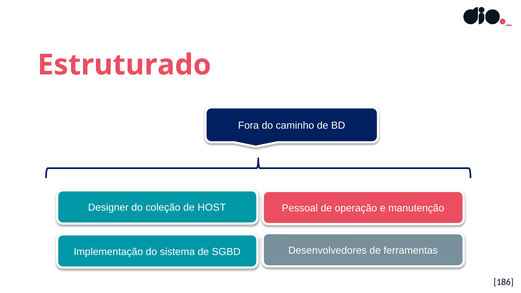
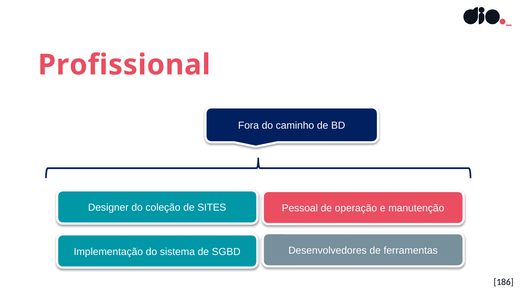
Estruturado: Estruturado -> Profissional (124, 65)
HOST: HOST -> SITES (212, 208)
